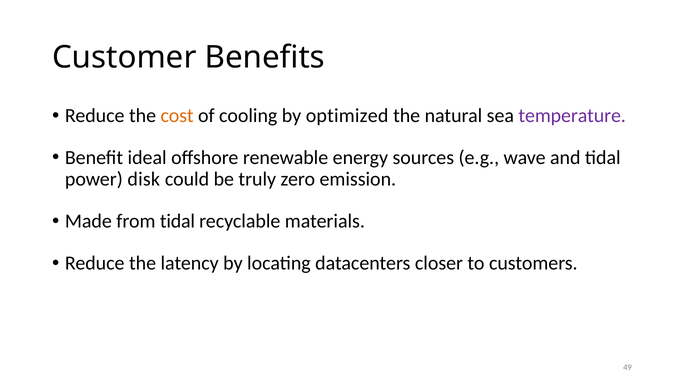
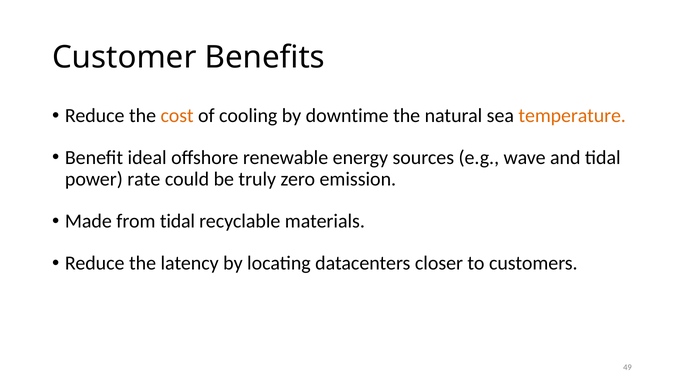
optimized: optimized -> downtime (347, 116)
temperature colour: purple -> orange (572, 116)
disk: disk -> rate (144, 179)
